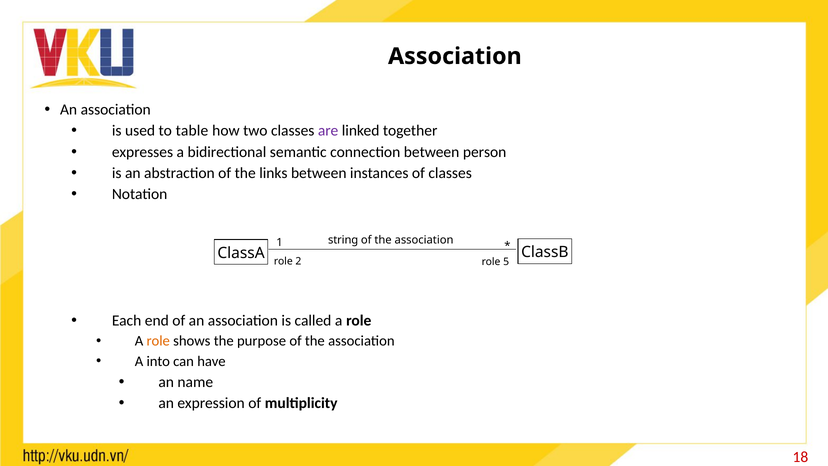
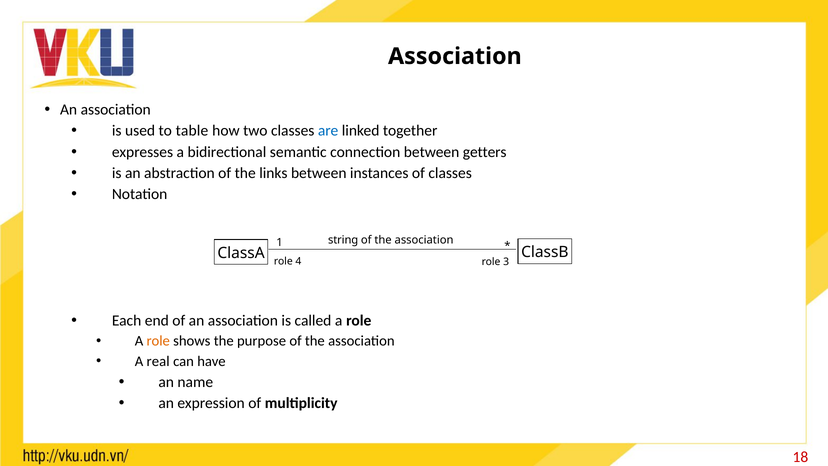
are colour: purple -> blue (328, 131)
person: person -> getters (485, 152)
2: 2 -> 4 (298, 261)
5: 5 -> 3 (506, 262)
into: into -> real (158, 361)
